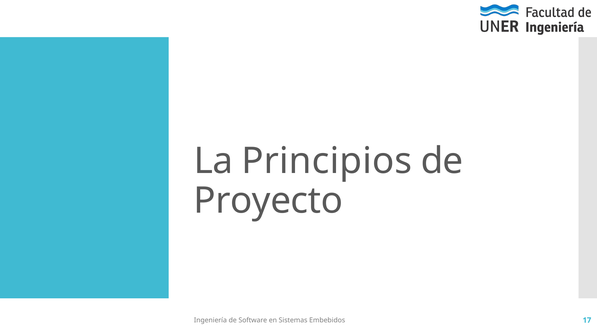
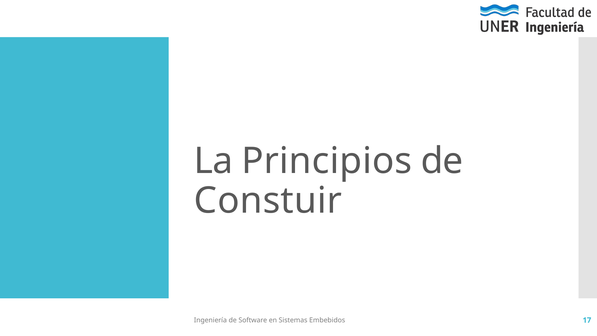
Proyecto: Proyecto -> Constuir (268, 201)
